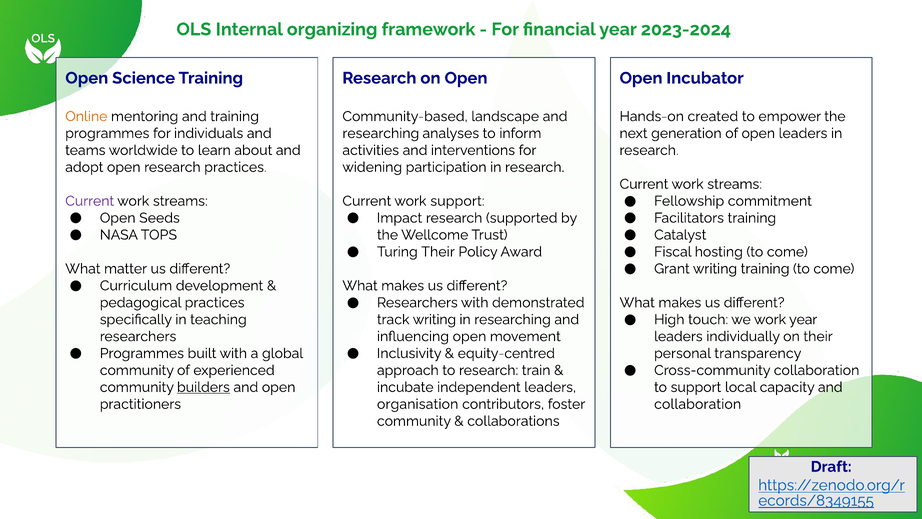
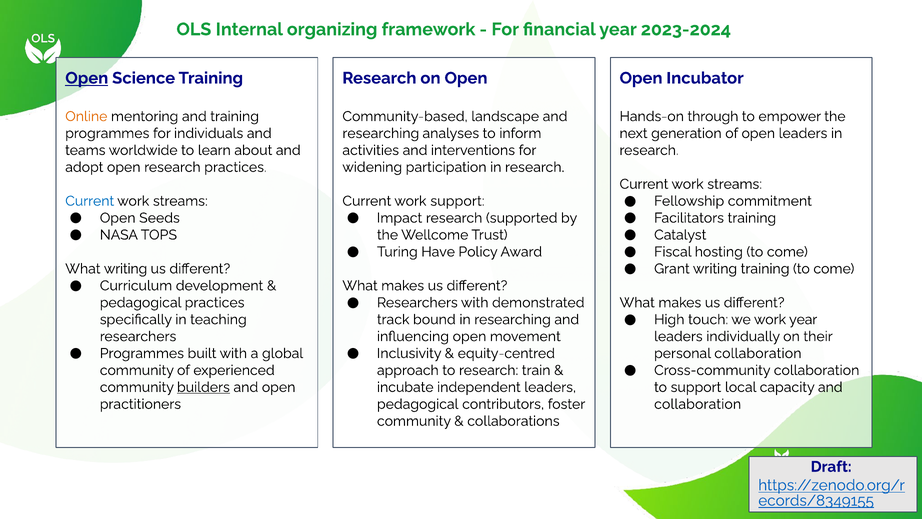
Open underline: none -> present (87, 78)
created: created -> through (713, 116)
Current colour: purple -> blue (90, 201)
Turing Their: Their -> Have (438, 252)
What matter: matter -> writing (126, 269)
track writing: writing -> bound (434, 319)
personal transparency: transparency -> collaboration (758, 353)
organisation: organisation -> pedagogical (418, 404)
